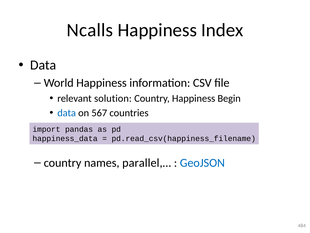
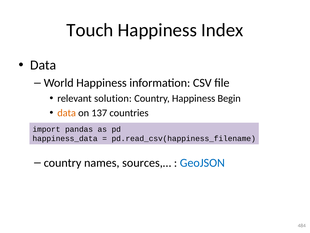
Ncalls: Ncalls -> Touch (90, 30)
data colour: blue -> orange (67, 113)
567: 567 -> 137 (99, 113)
parallel,…: parallel,… -> sources,… (147, 162)
